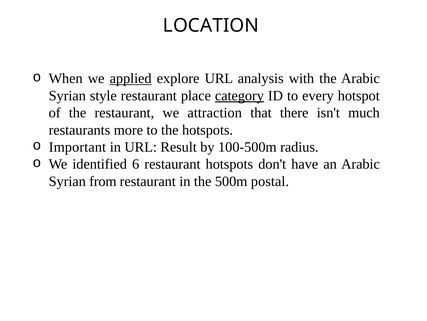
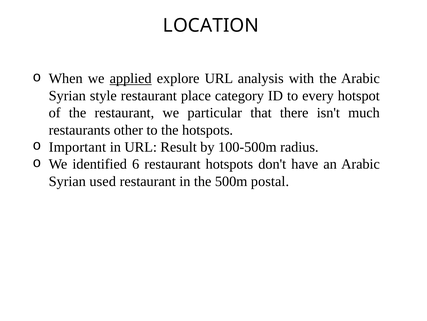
category underline: present -> none (239, 95)
attraction: attraction -> particular (215, 113)
more: more -> other (128, 130)
from: from -> used (103, 181)
